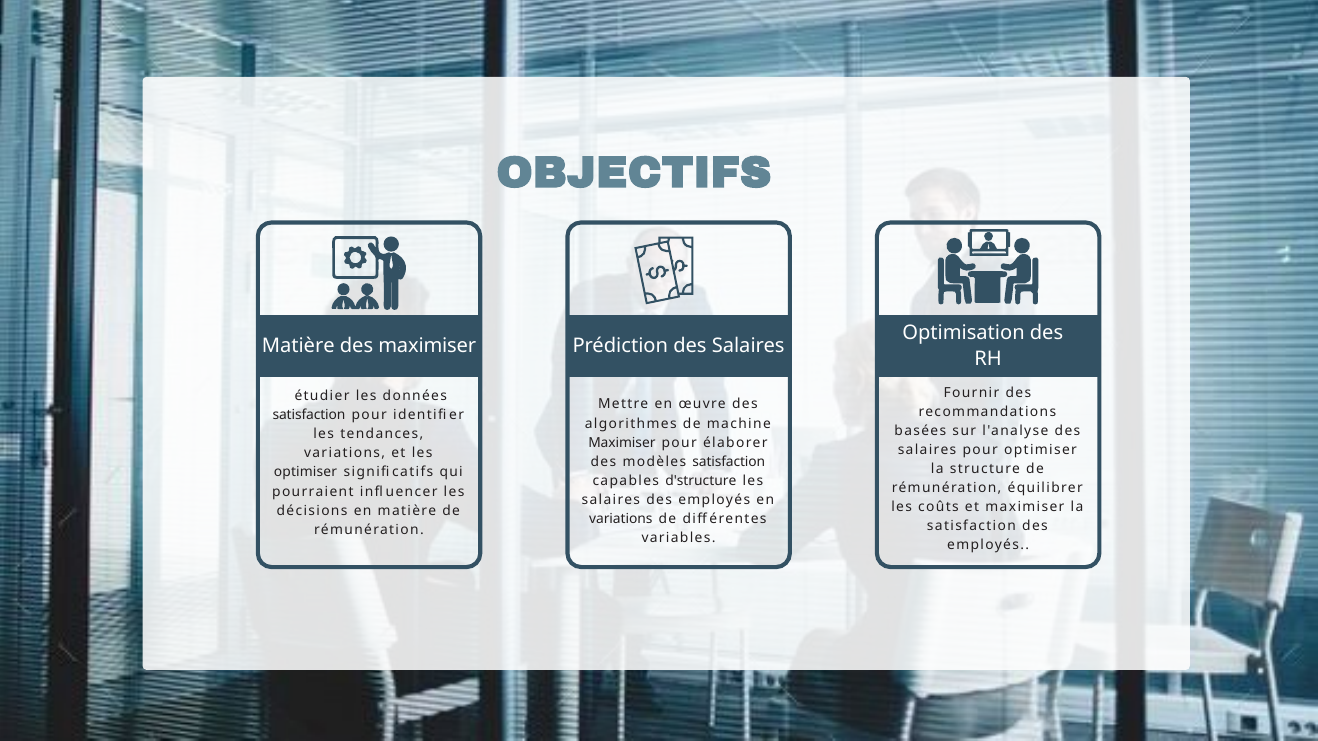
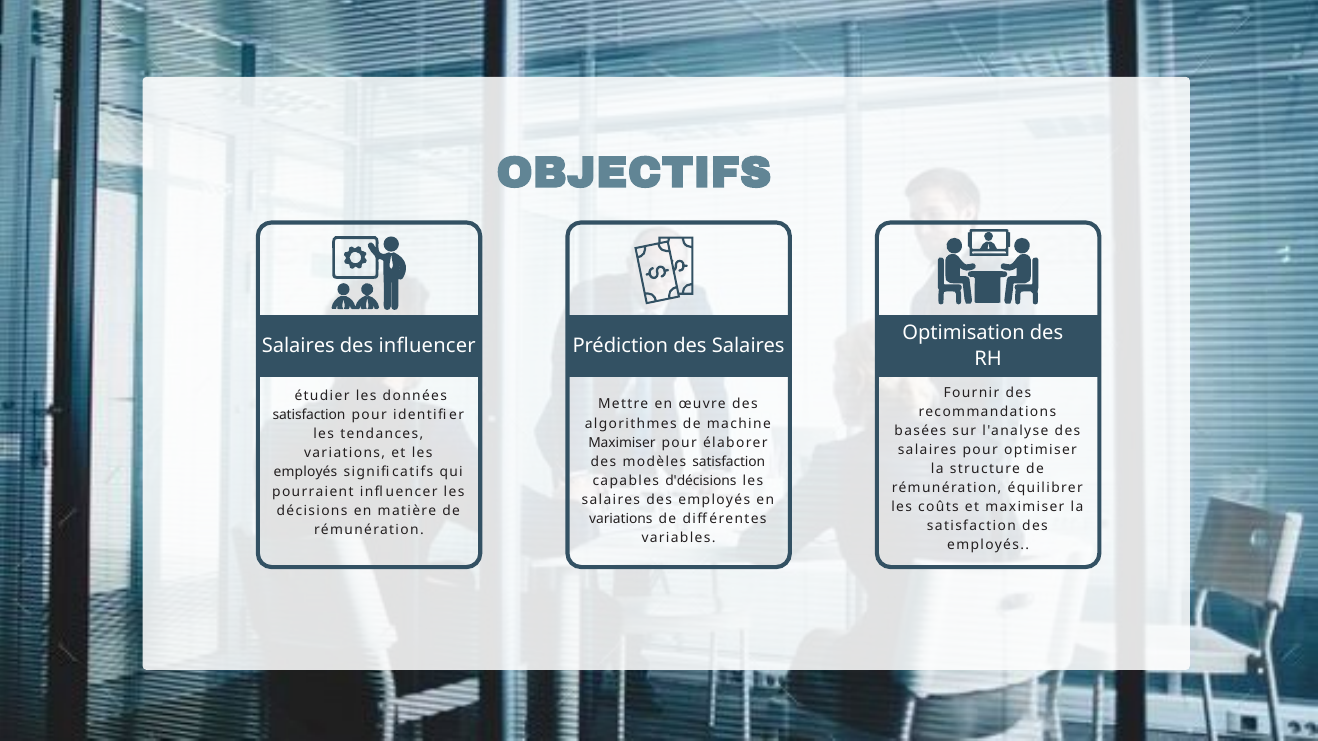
Matière: Matière -> Salaires (298, 346)
des maximiser: maximiser -> influencer (427, 346)
optimiser: optimiser -> employés (305, 473)
d'structure: d'structure -> d'décisions (701, 481)
